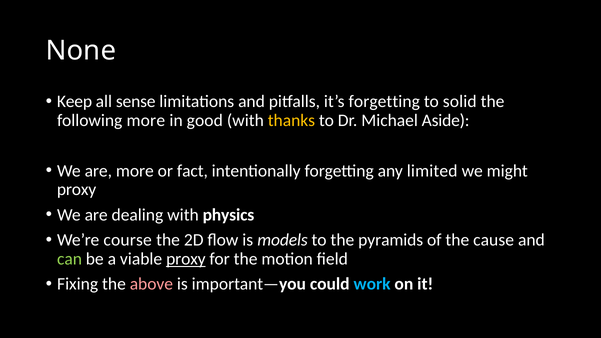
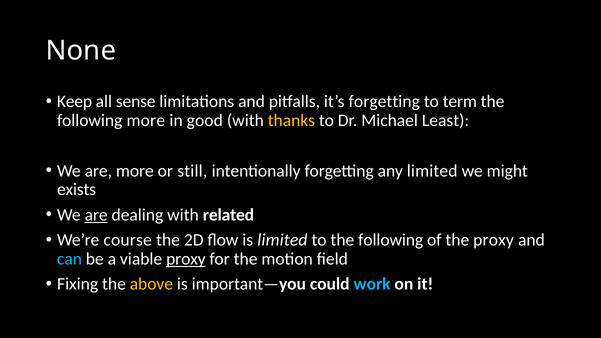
solid: solid -> term (460, 102)
Aside: Aside -> Least (446, 120)
fact: fact -> still (192, 171)
proxy: proxy -> exists (77, 190)
are underline: none -> present (96, 215)
physics: physics -> related (228, 215)
is models: models -> limited (282, 240)
to the pyramids: pyramids -> following (391, 240)
the cause: cause -> proxy (494, 240)
can colour: light green -> light blue (70, 259)
above colour: pink -> yellow (151, 284)
